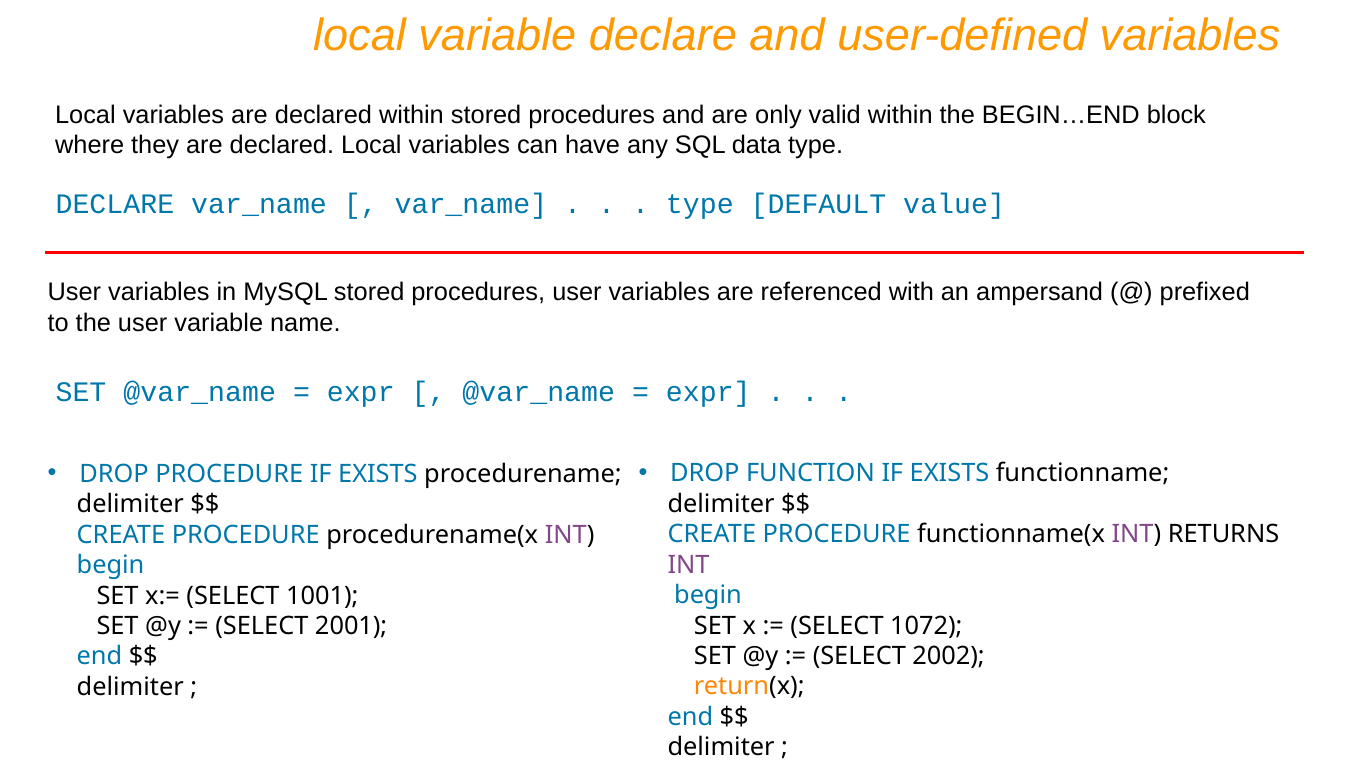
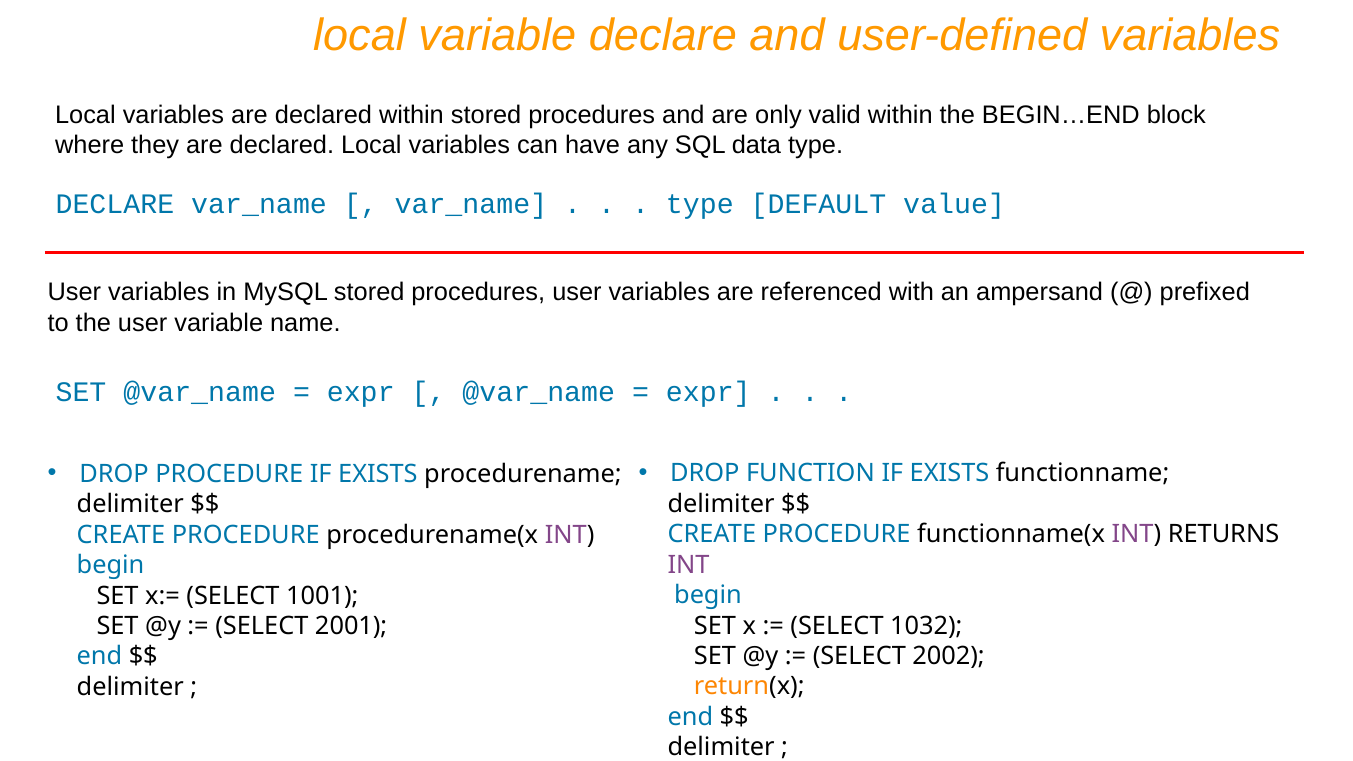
1072: 1072 -> 1032 (926, 626)
